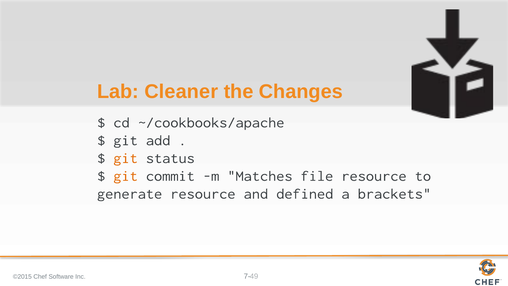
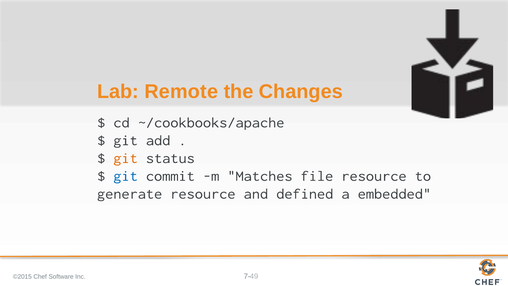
Cleaner: Cleaner -> Remote (181, 91)
git colour: orange -> blue (126, 176)
brackets: brackets -> embedded (394, 194)
